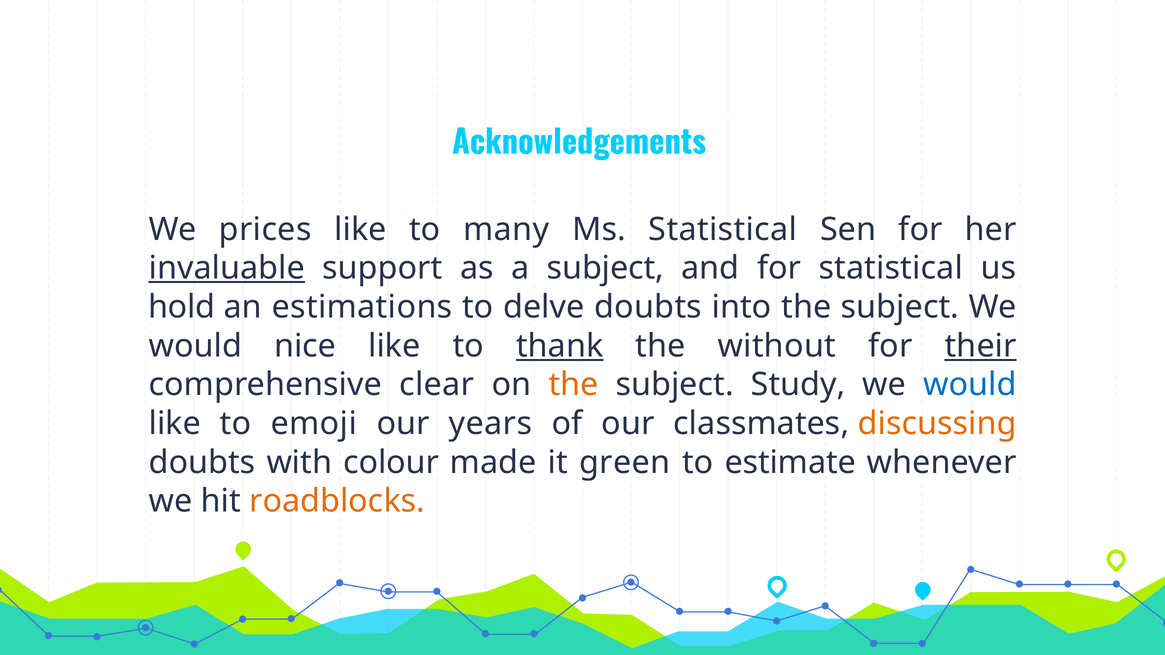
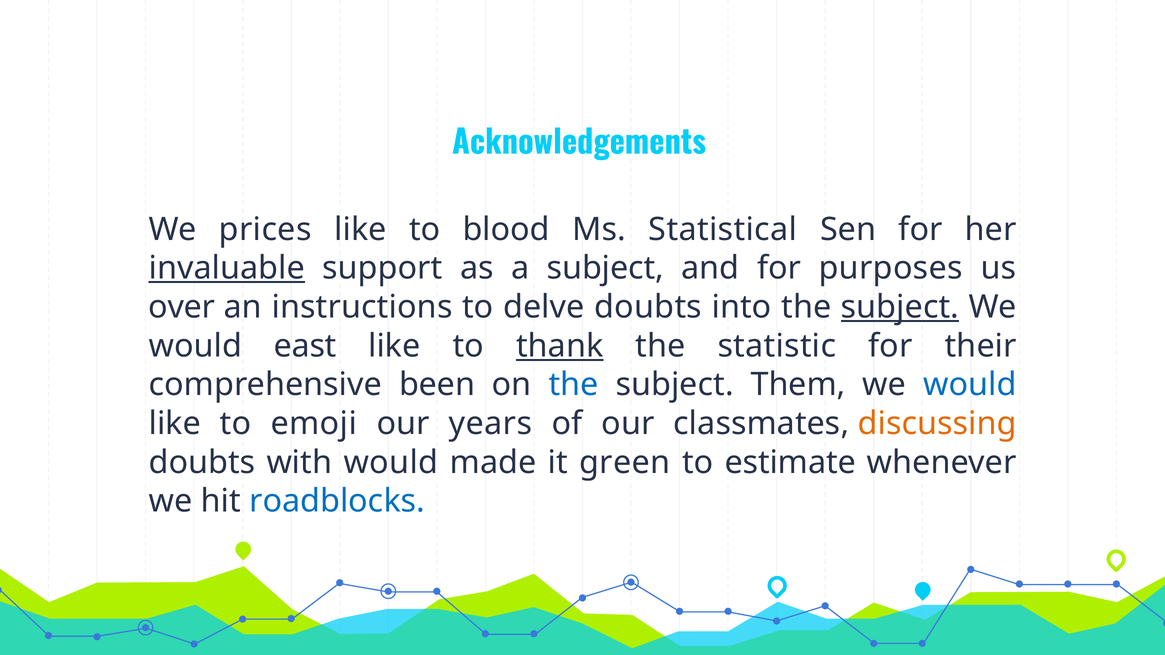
many: many -> blood (506, 230)
for statistical: statistical -> purposes (891, 268)
hold: hold -> over (182, 307)
estimations: estimations -> instructions (362, 307)
subject underline: none -> present (900, 307)
nice: nice -> east (305, 346)
without: without -> statistic (777, 346)
their underline: present -> none (981, 346)
clear: clear -> been (437, 385)
the colour: orange -> blue (574, 385)
Study: Study -> Them (798, 385)
with colour: colour -> would (391, 463)
roadblocks colour: orange -> blue (337, 502)
